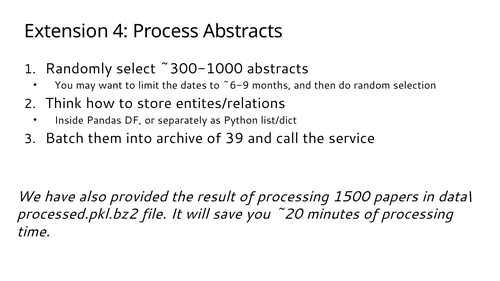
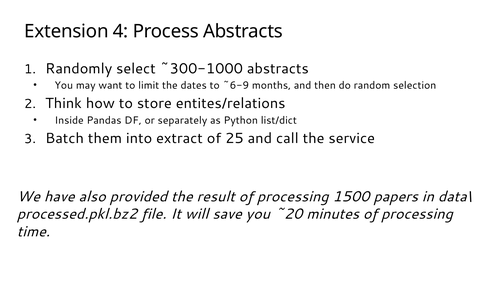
archive: archive -> extract (180, 139)
39: 39 -> 25 (234, 139)
